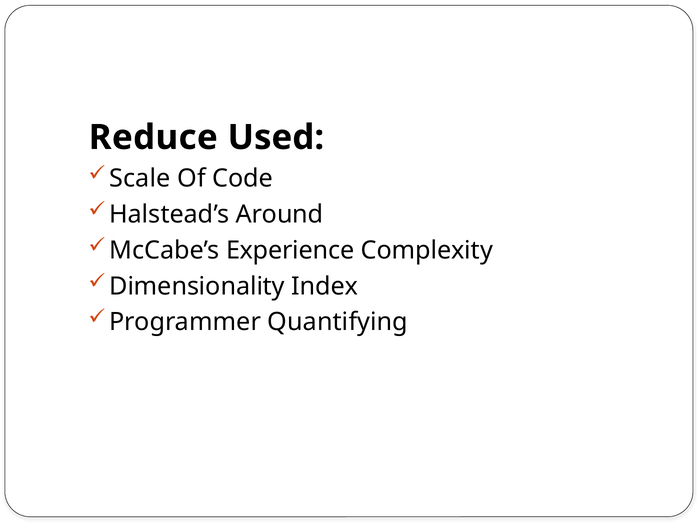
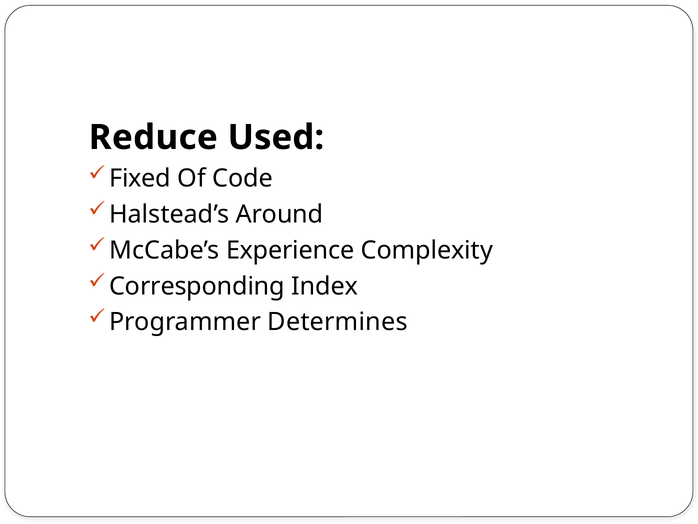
Scale: Scale -> Fixed (140, 178)
Dimensionality: Dimensionality -> Corresponding (197, 286)
Quantifying: Quantifying -> Determines (338, 322)
